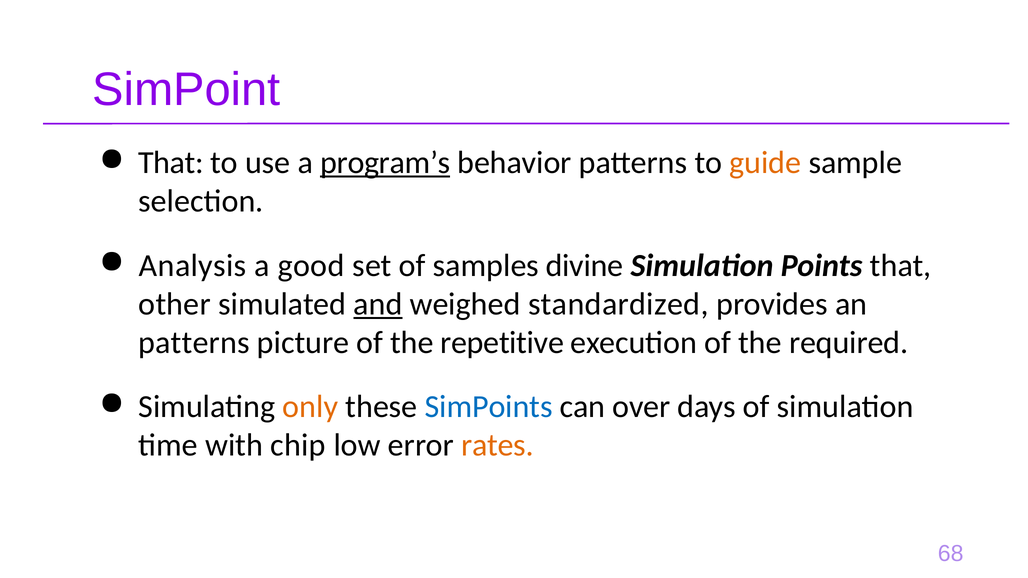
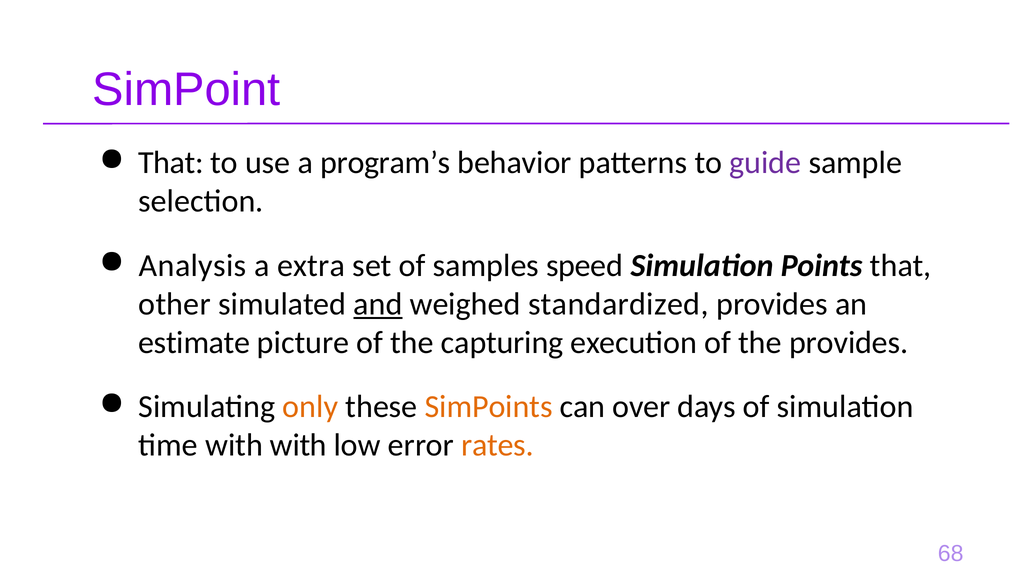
program’s underline: present -> none (385, 163)
guide colour: orange -> purple (765, 163)
good: good -> extra (311, 266)
divine: divine -> speed (585, 266)
patterns: patterns -> estimate (194, 343)
repetitive: repetitive -> capturing (502, 343)
the required: required -> provides (849, 343)
SimPoints colour: blue -> orange (489, 407)
with chip: chip -> with (298, 446)
